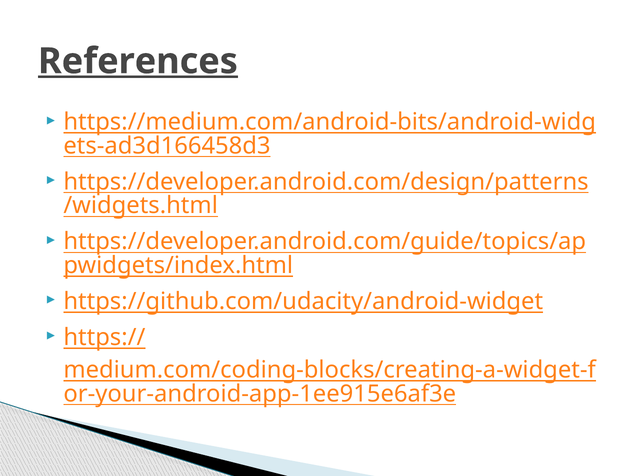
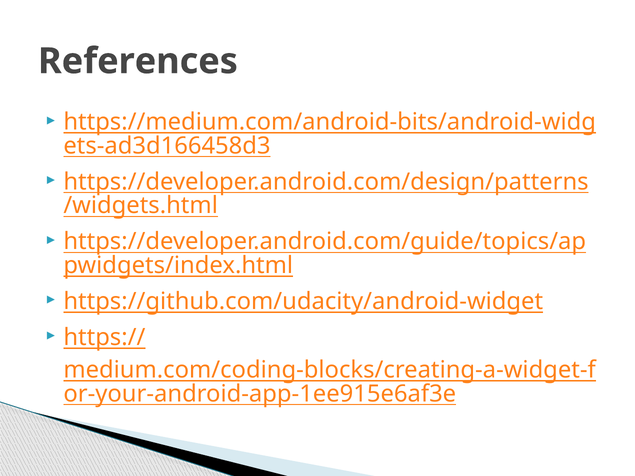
References underline: present -> none (138, 61)
